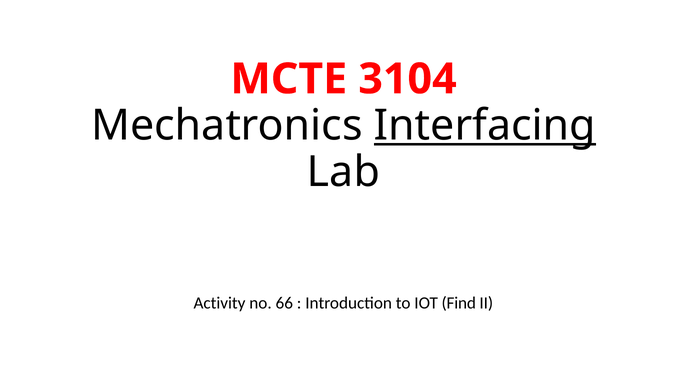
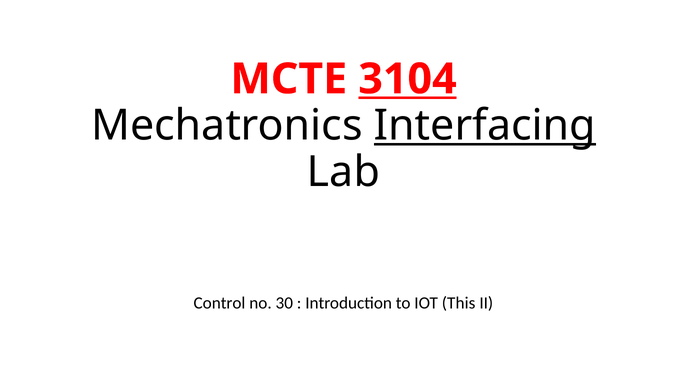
3104 underline: none -> present (407, 79)
Activity: Activity -> Control (220, 303)
66: 66 -> 30 (284, 303)
Find: Find -> This (459, 303)
